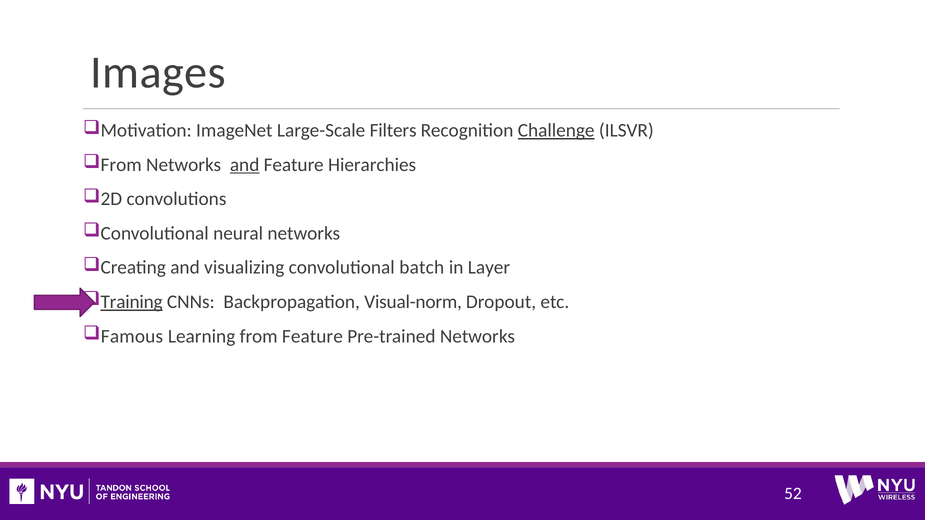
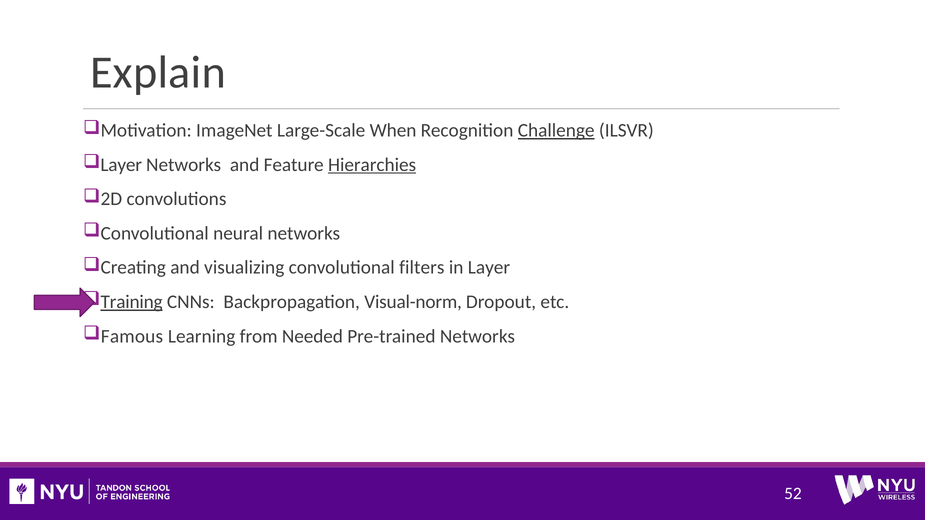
Images: Images -> Explain (158, 72)
Filters: Filters -> When (393, 131)
From: From -> Layer (121, 165)
and underline: present -> none (245, 165)
Hierarchies underline: none -> present (372, 165)
batch: batch -> filters (422, 268)
from Feature: Feature -> Needed (312, 336)
